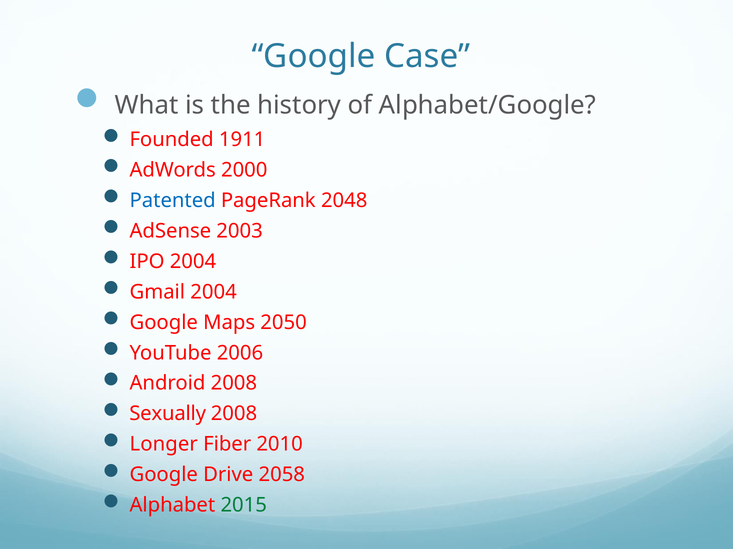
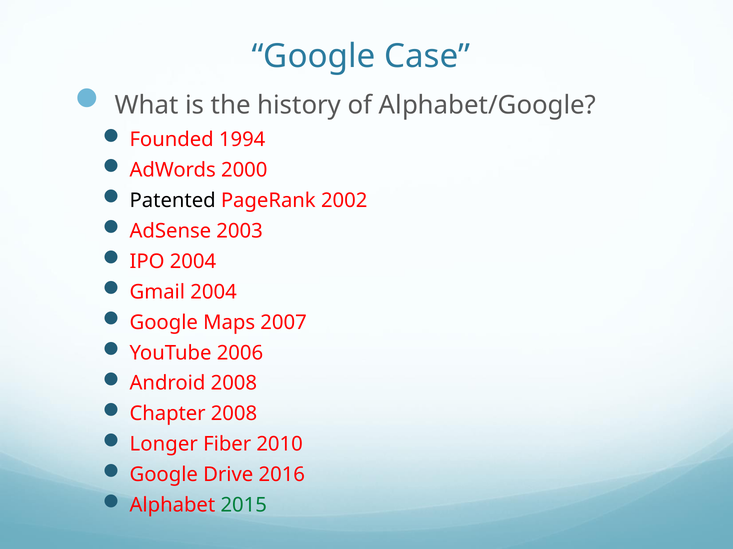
1911: 1911 -> 1994 (242, 140)
Patented colour: blue -> black (173, 201)
2048: 2048 -> 2002 (344, 201)
2050: 2050 -> 2007 (284, 323)
Sexually: Sexually -> Chapter (168, 414)
2058: 2058 -> 2016 (282, 475)
